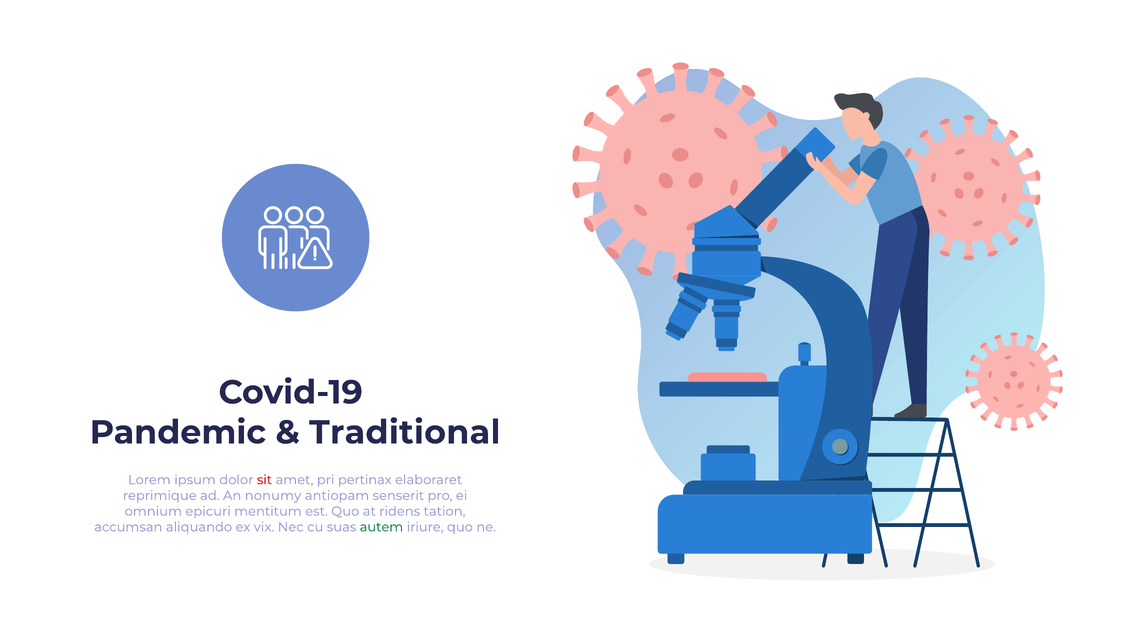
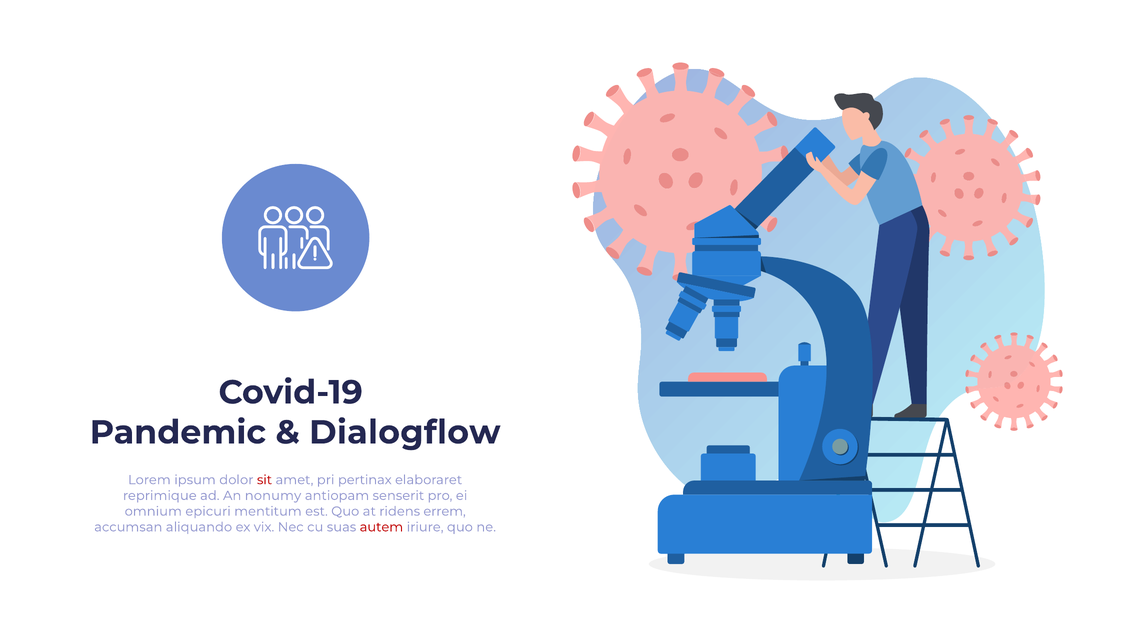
Traditional: Traditional -> Dialogflow (405, 433)
tation: tation -> errem (445, 512)
autem colour: green -> red (381, 527)
